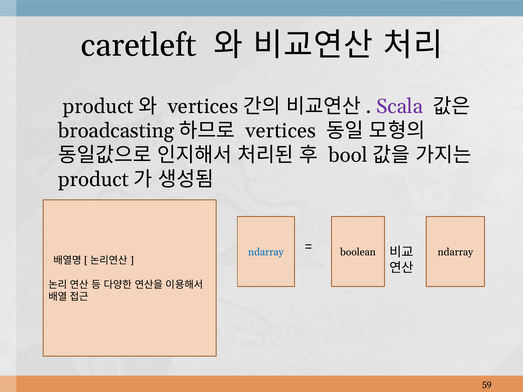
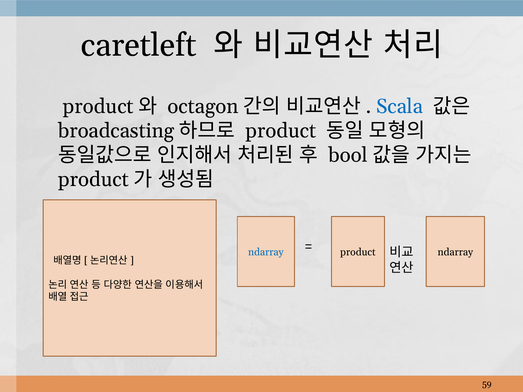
vertices: vertices -> octagon (203, 107)
Scala colour: purple -> blue (400, 107)
vertices: vertices -> product (281, 131)
boolean: boolean -> product (358, 252)
